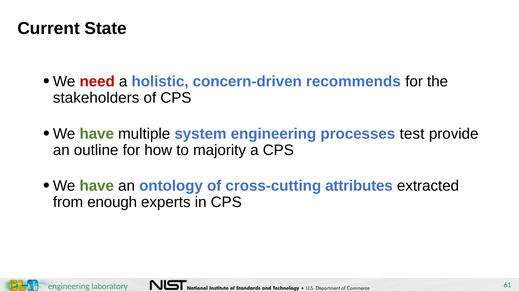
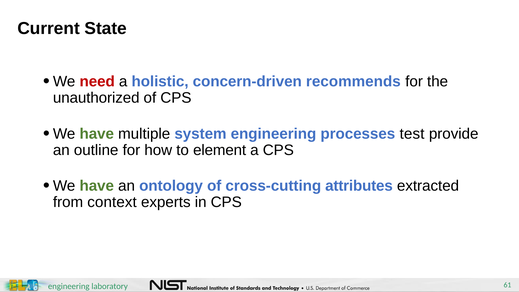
stakeholders: stakeholders -> unauthorized (96, 98)
majority: majority -> element (220, 150)
enough: enough -> context (112, 202)
